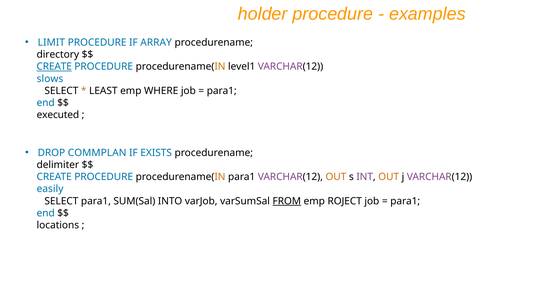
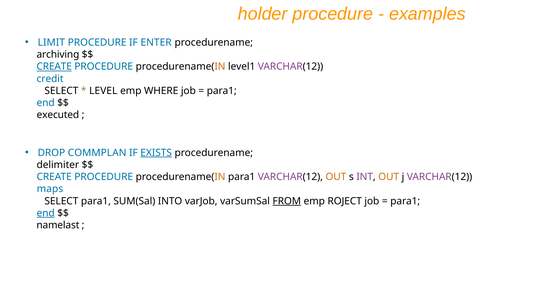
ARRAY: ARRAY -> ENTER (156, 43)
directory: directory -> archiving (58, 55)
slows: slows -> credit (50, 79)
LEAST: LEAST -> LEVEL (103, 91)
EXISTS underline: none -> present (156, 153)
easily: easily -> maps (50, 189)
end underline: none -> present (46, 213)
locations: locations -> namelast (58, 225)
